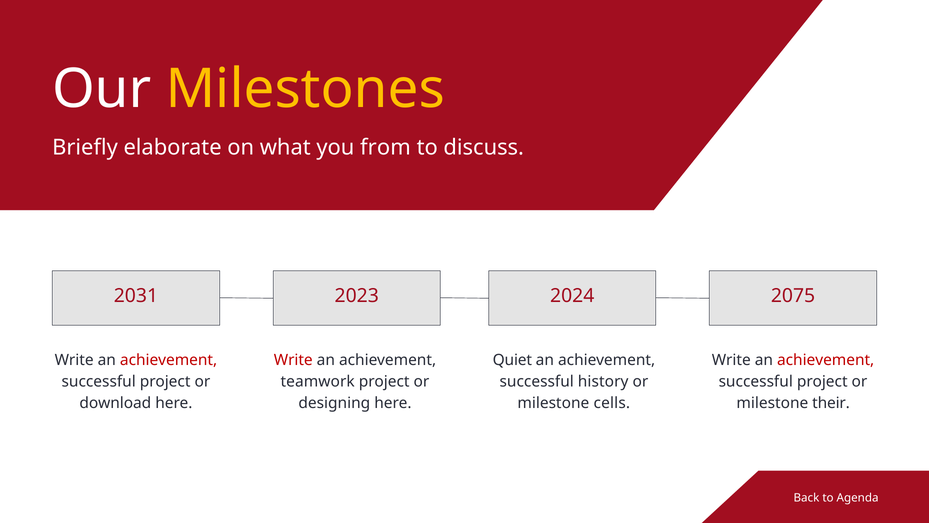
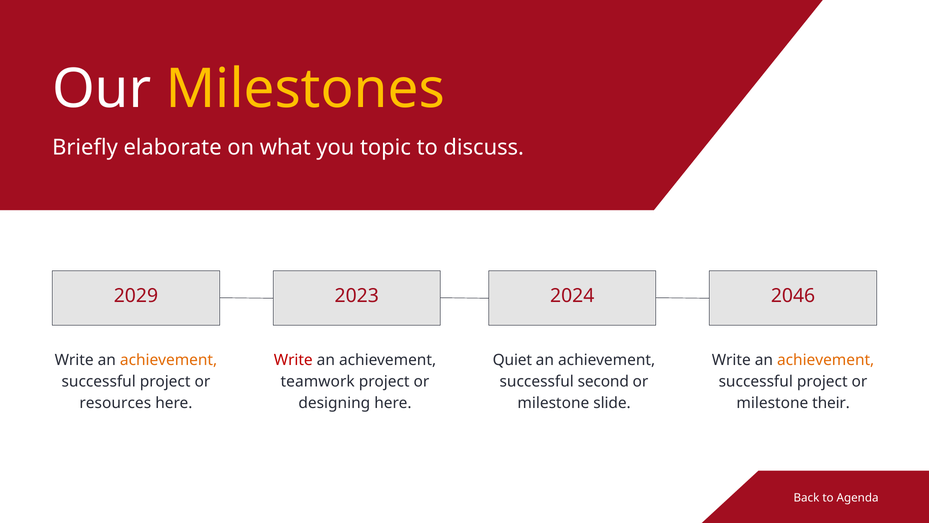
from: from -> topic (385, 147)
2031: 2031 -> 2029 (136, 295)
2075: 2075 -> 2046 (793, 295)
achievement colour: red -> orange (169, 360)
achievement colour: red -> orange (826, 360)
history: history -> second (603, 381)
download: download -> resources (115, 403)
cells: cells -> slide (612, 403)
